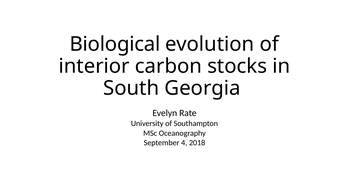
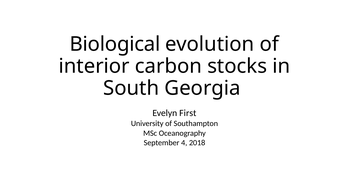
Rate: Rate -> First (188, 113)
